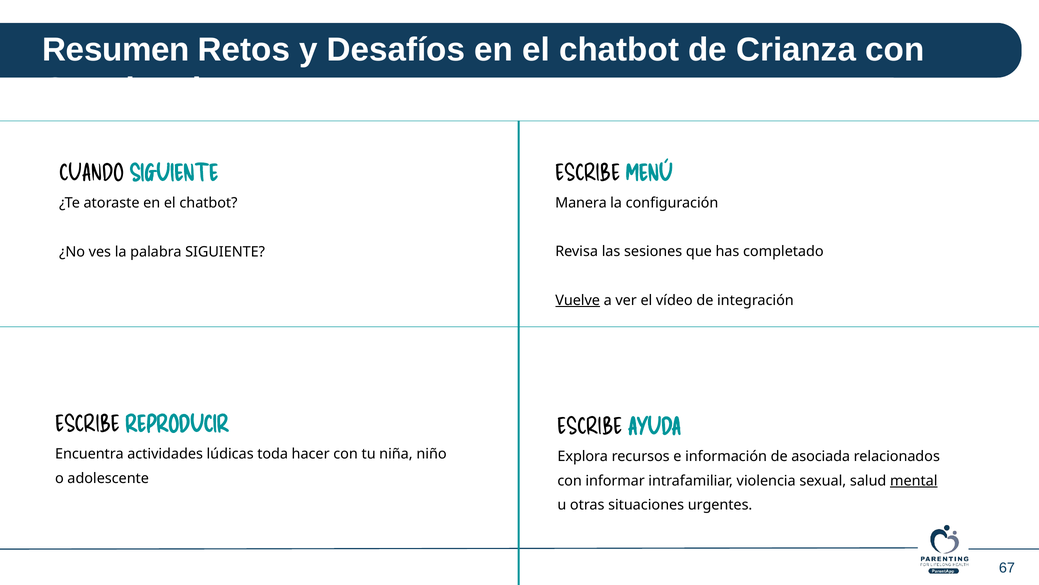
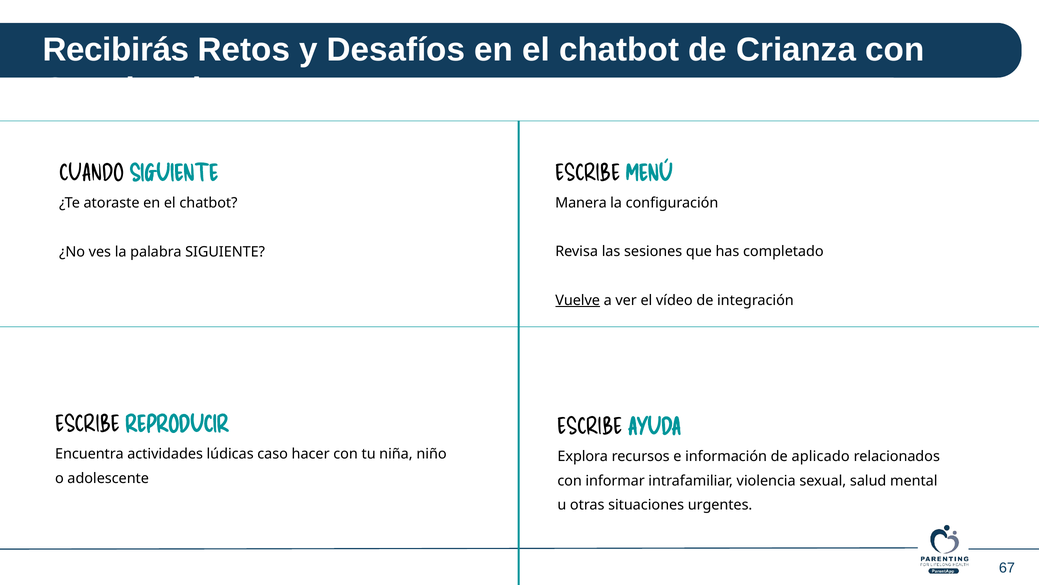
Resumen: Resumen -> Recibirás (116, 50)
toda: toda -> caso (273, 454)
asociada: asociada -> aplicado (821, 456)
mental underline: present -> none (914, 480)
